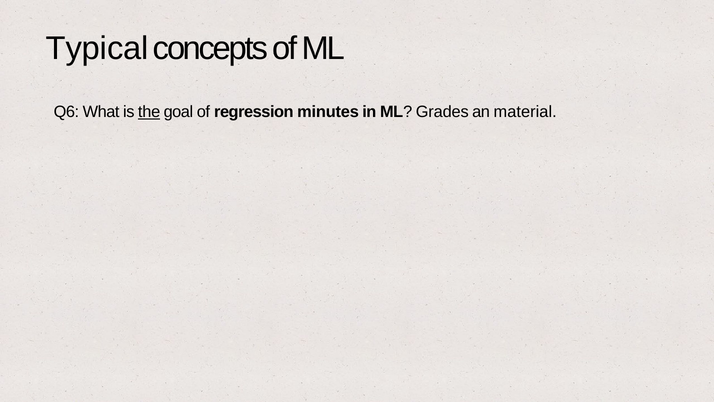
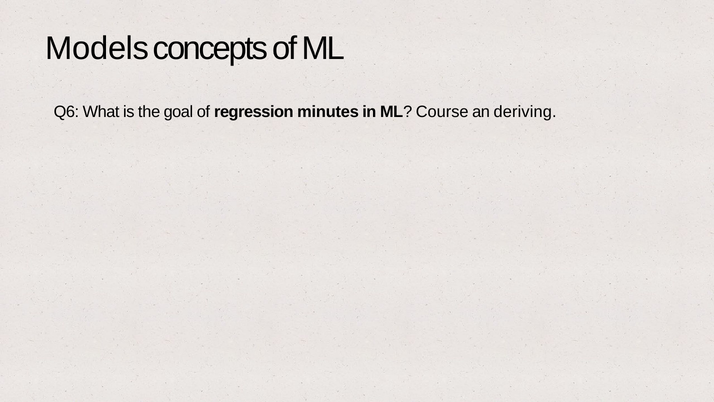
Typical: Typical -> Models (97, 48)
the underline: present -> none (149, 112)
Grades: Grades -> Course (442, 112)
material: material -> deriving (525, 112)
